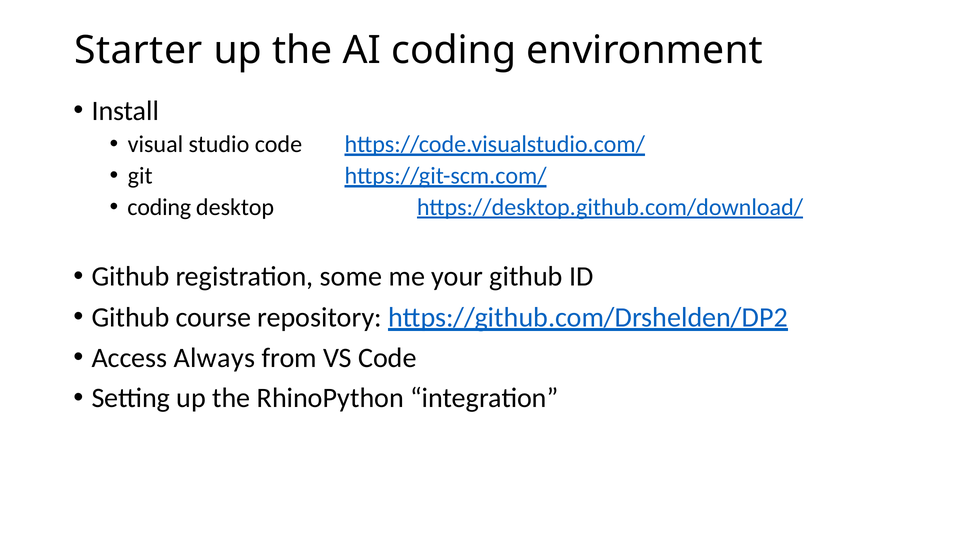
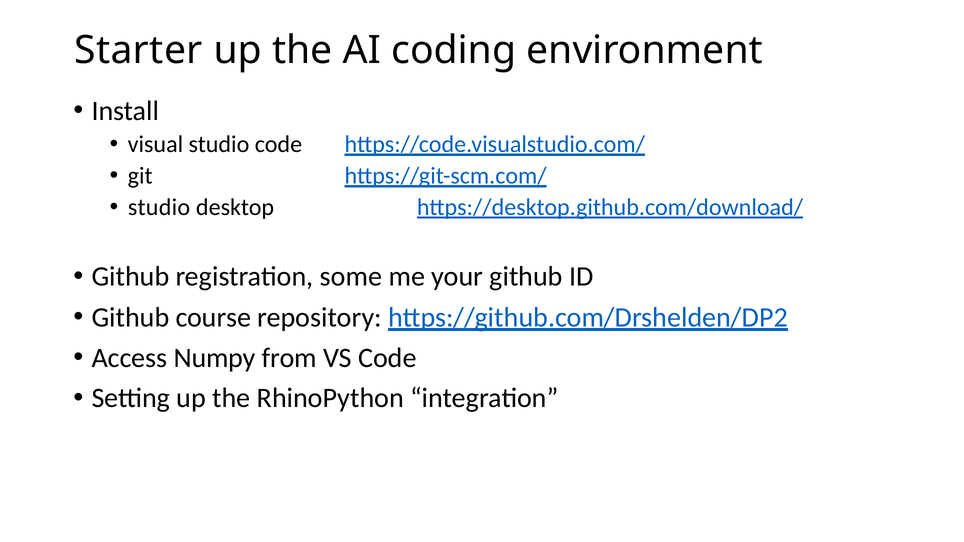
coding: coding -> studio (159, 207)
Always: Always -> Numpy (215, 358)
